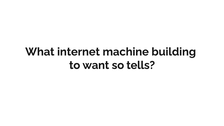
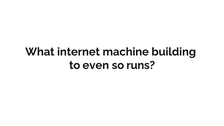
want: want -> even (96, 65)
tells: tells -> runs (141, 65)
